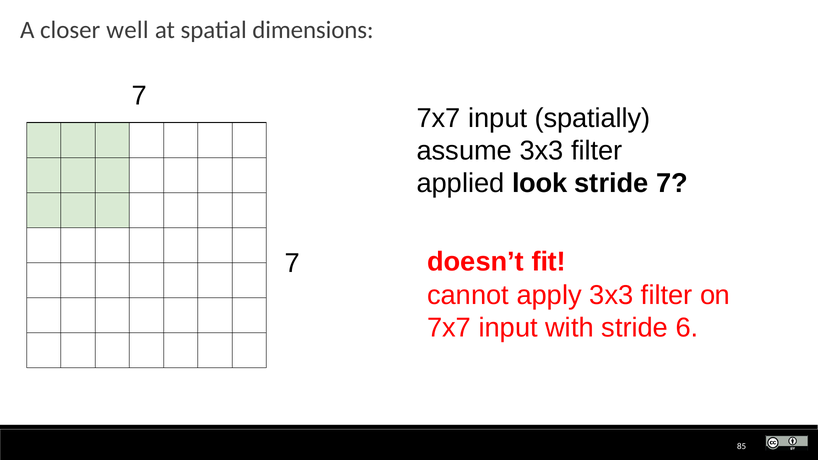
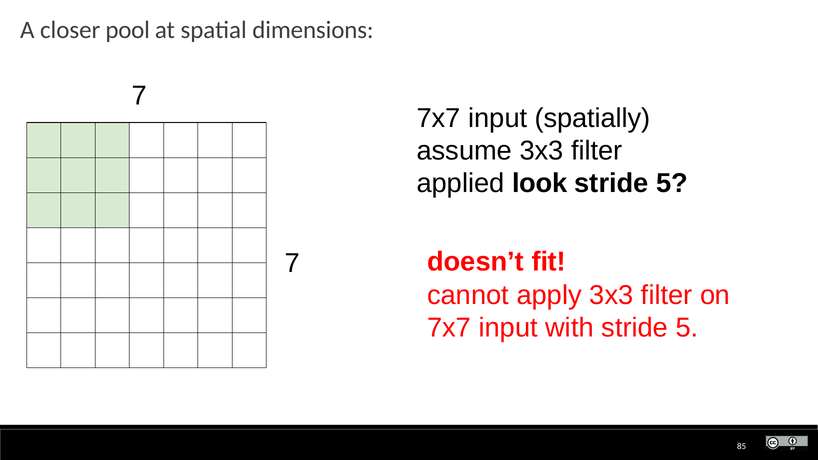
well: well -> pool (128, 30)
7: 7 -> 5 (672, 183)
with stride 6: 6 -> 5 (687, 328)
